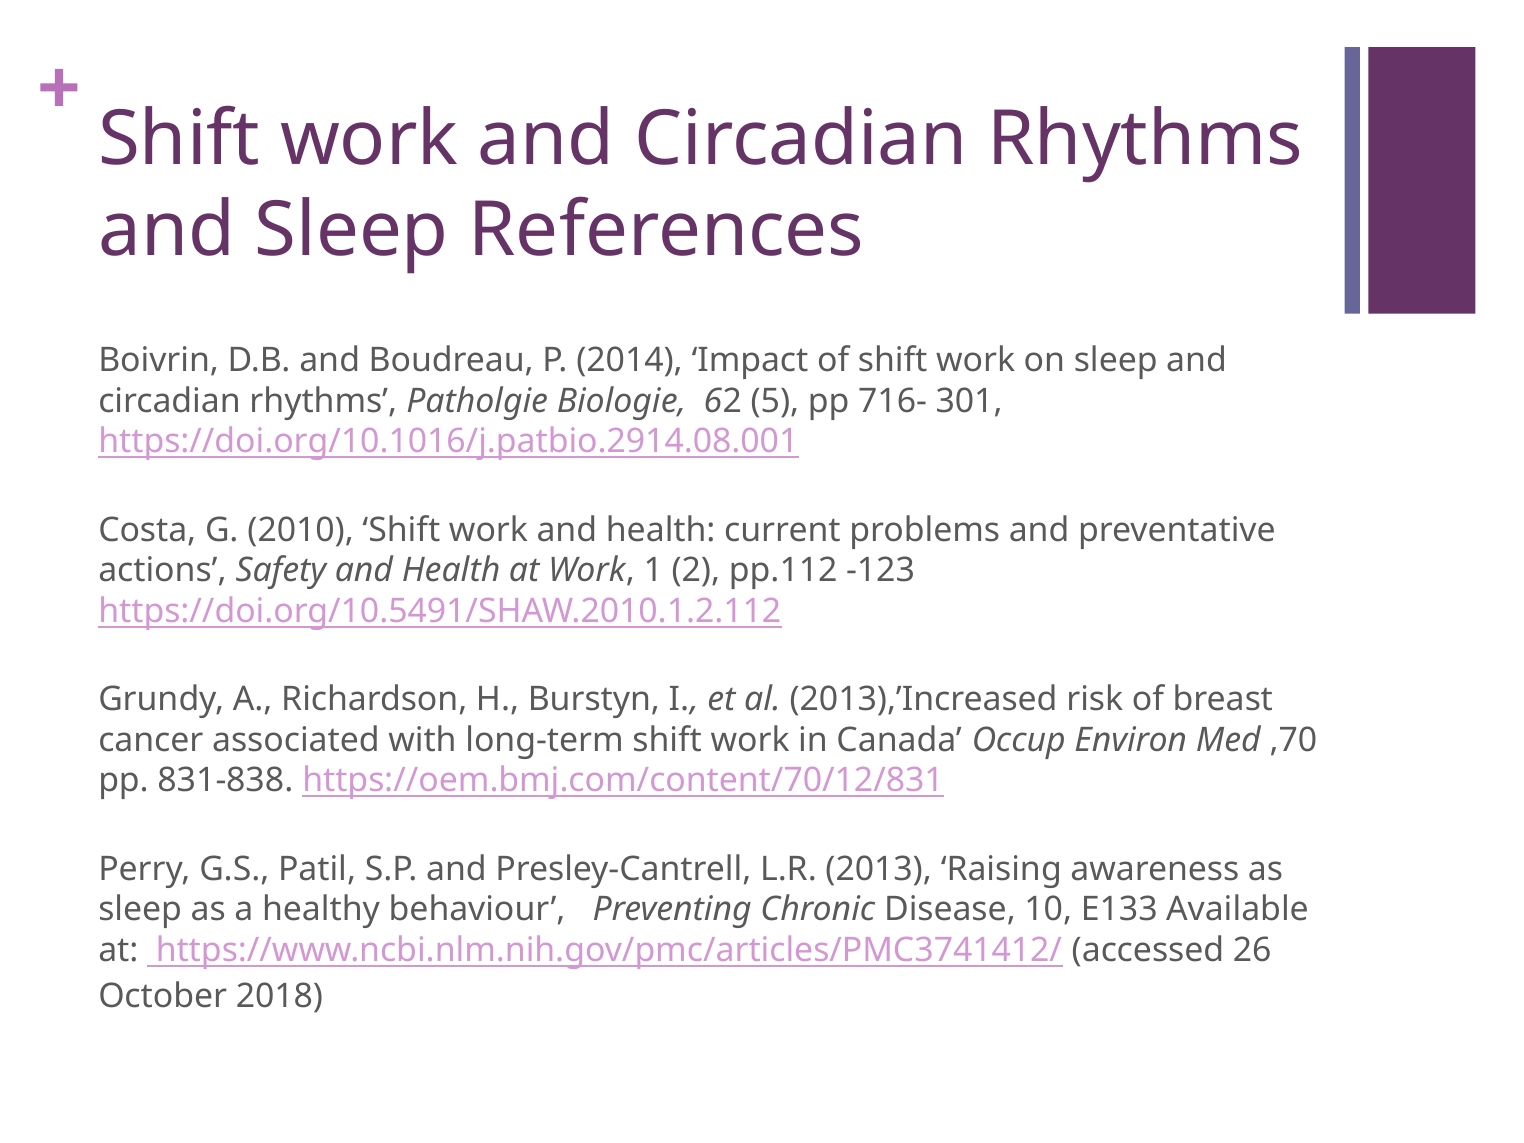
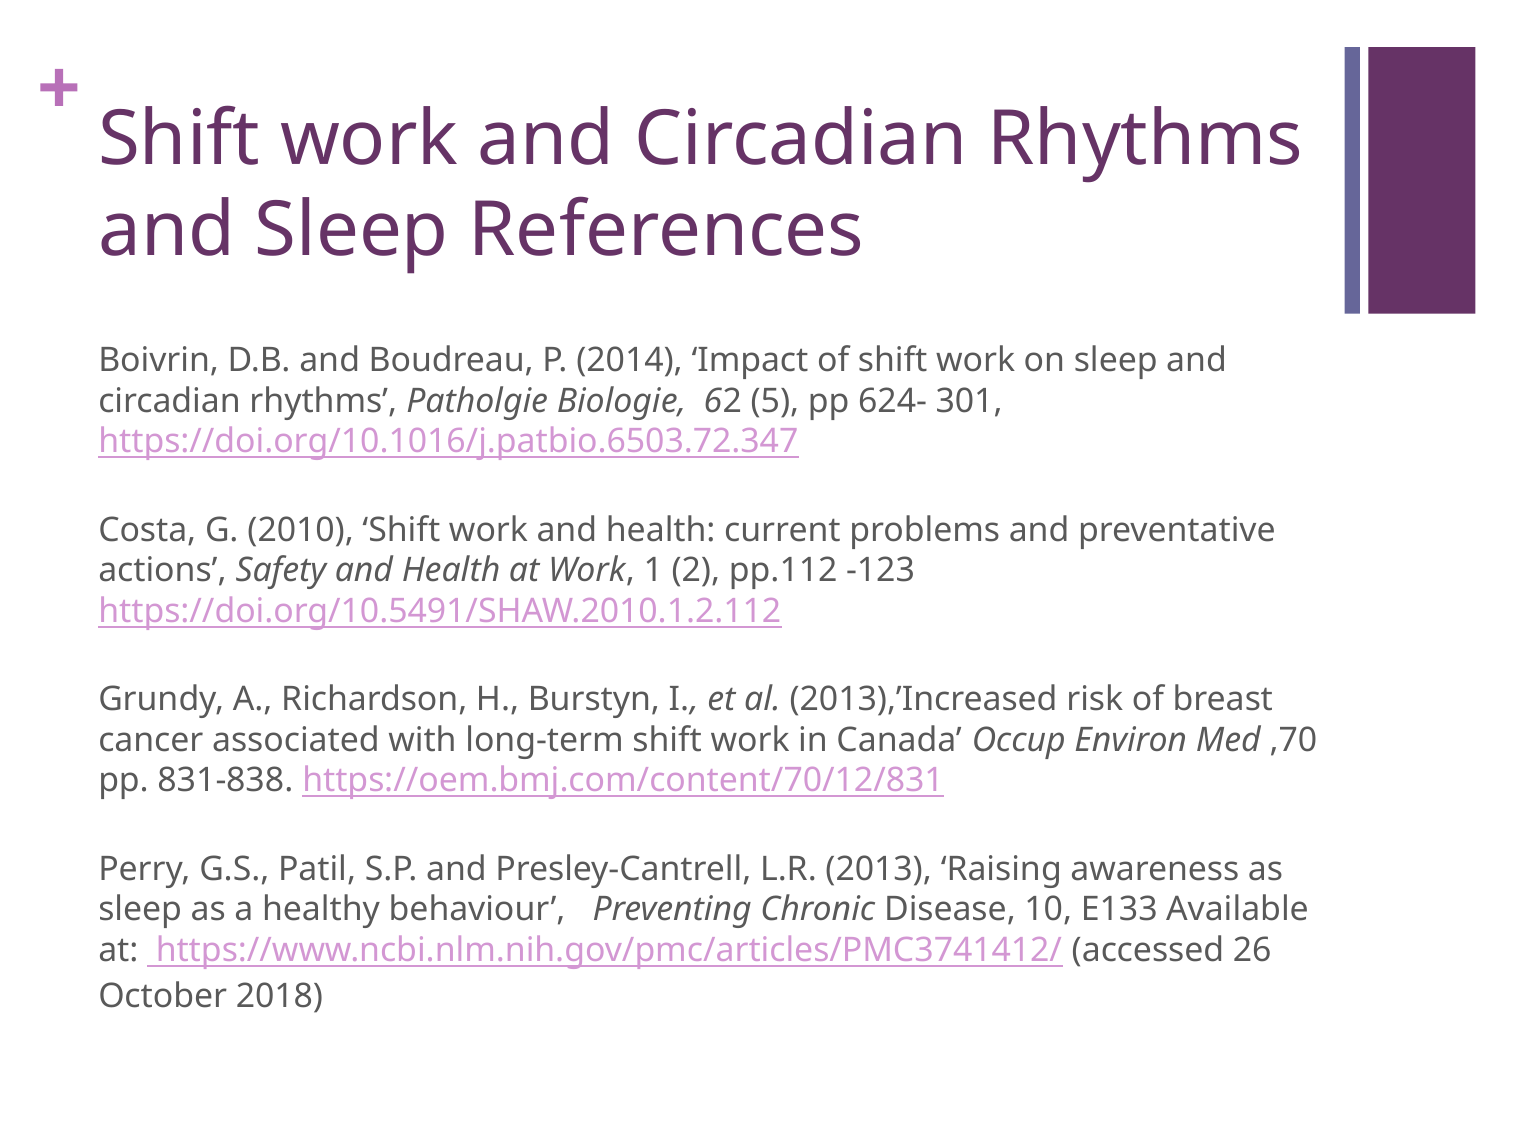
716-: 716- -> 624- (893, 401)
https://doi.org/10.1016/j.patbio.2914.08.001: https://doi.org/10.1016/j.patbio.2914.08.001 -> https://doi.org/10.1016/j.patbio.6503.72.347 (448, 442)
